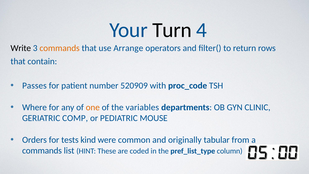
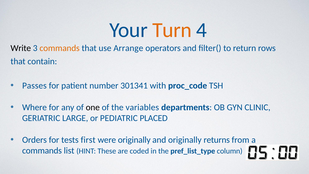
Turn colour: black -> orange (172, 30)
520909: 520909 -> 301341 (134, 86)
one colour: orange -> black (93, 107)
COMP: COMP -> LARGE (75, 118)
MOUSE: MOUSE -> PLACED (154, 118)
kind: kind -> first (88, 140)
were common: common -> originally (134, 140)
tabular: tabular -> returns (217, 140)
